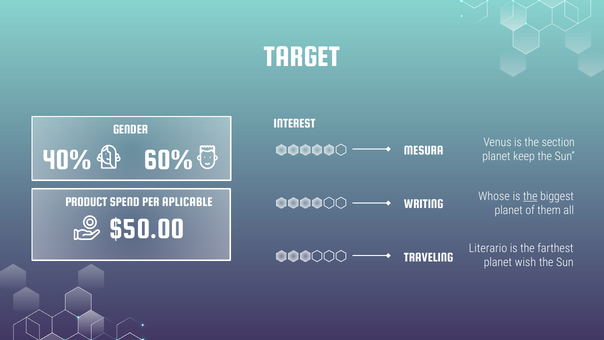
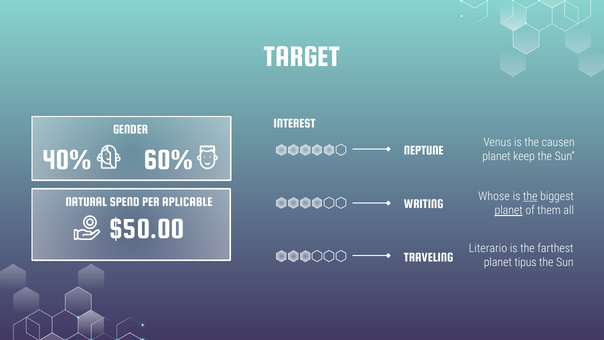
section: section -> causen (558, 142)
MESURA: MESURA -> NEPTUNE (424, 150)
PRODUCT: PRODUCT -> NATURAL (86, 202)
planet underline: none -> present (509, 210)
wish: wish -> tipus (526, 262)
